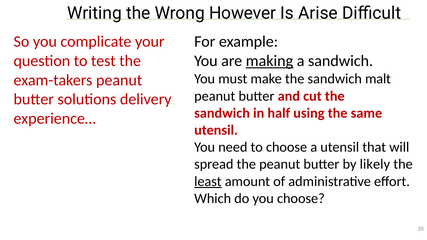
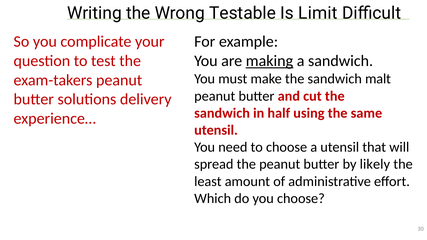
However: However -> Testable (243, 13)
Arise: Arise -> Limit (318, 13)
least underline: present -> none (208, 181)
